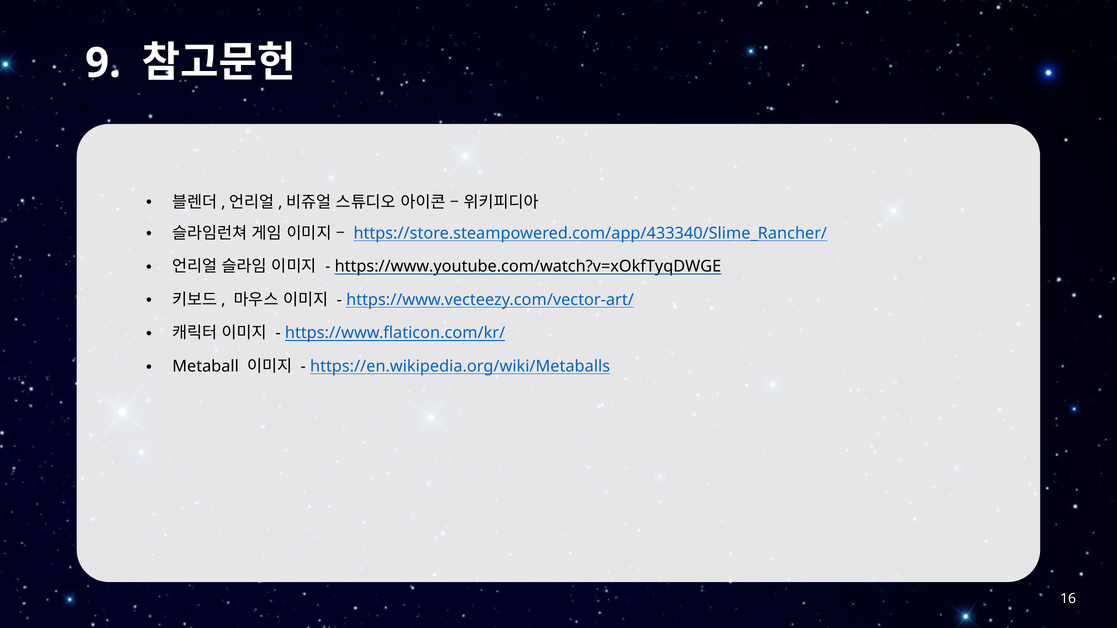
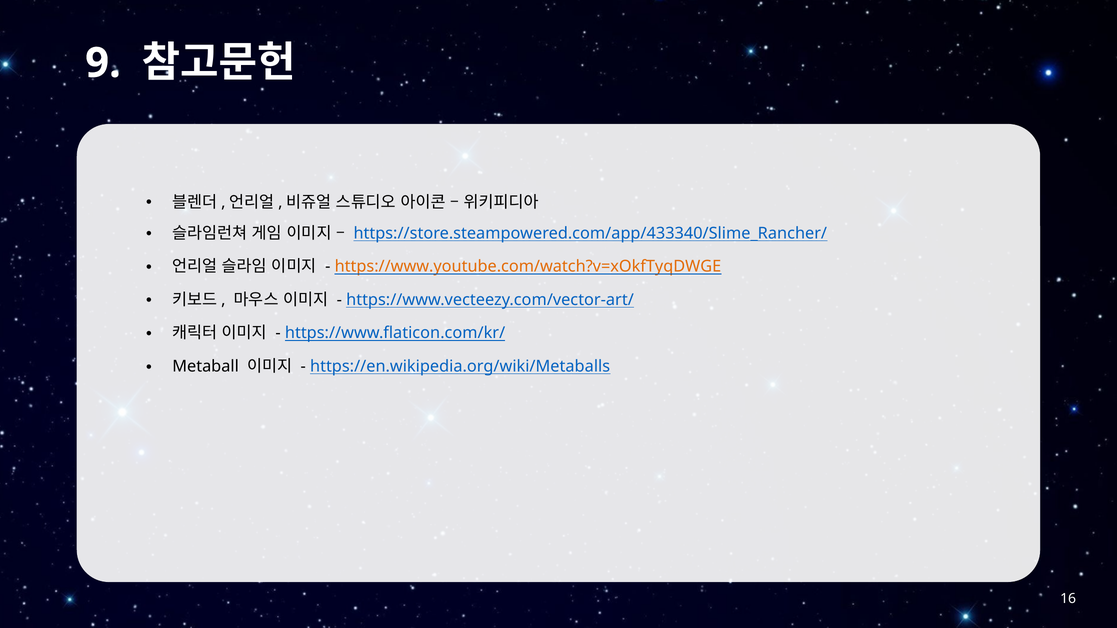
https://www.youtube.com/watch?v=xOkfTyqDWGE colour: black -> orange (528, 267)
